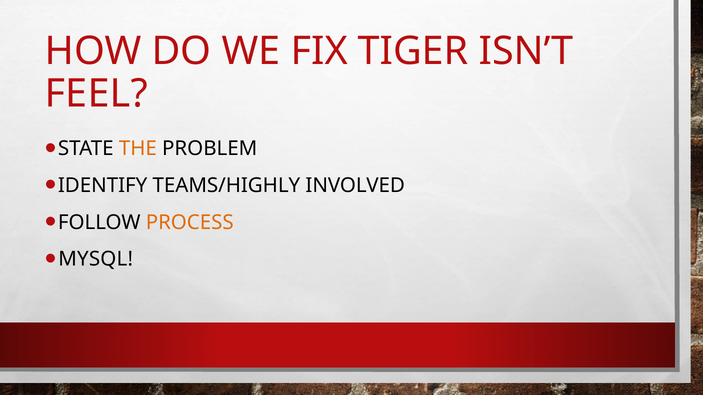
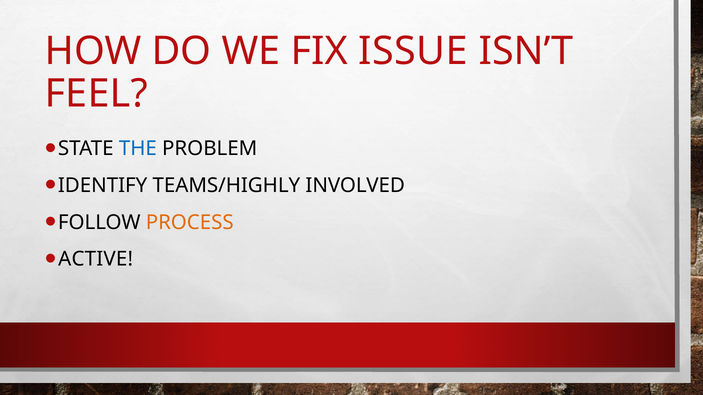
TIGER: TIGER -> ISSUE (413, 51)
THE colour: orange -> blue (138, 149)
MYSQL: MYSQL -> ACTIVE (96, 259)
